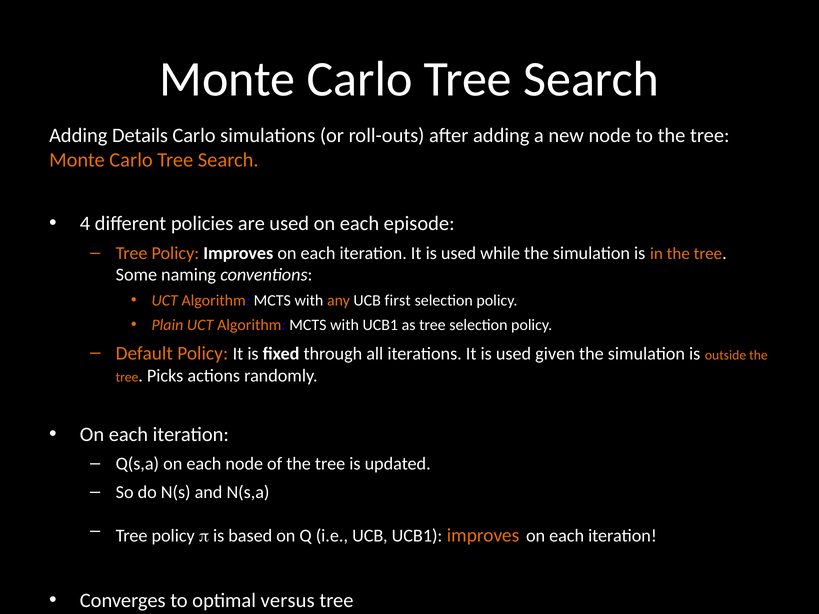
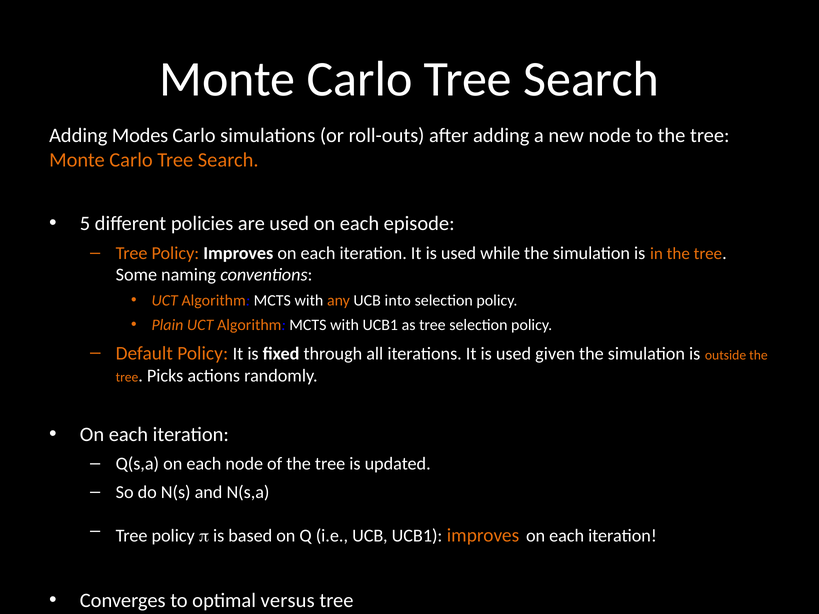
Details: Details -> Modes (140, 135)
4: 4 -> 5 (85, 224)
first: first -> into (398, 301)
